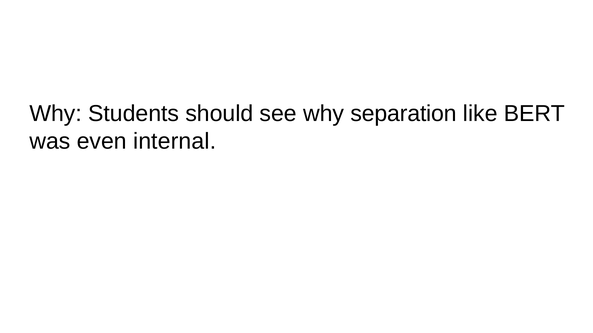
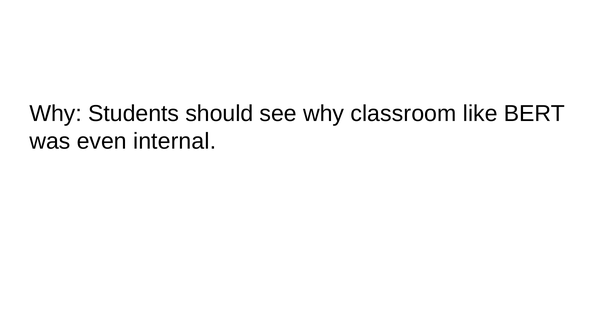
separation: separation -> classroom (403, 114)
